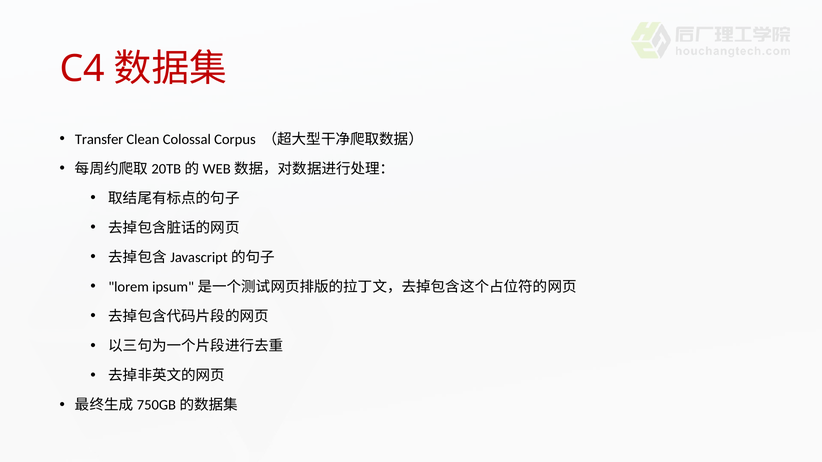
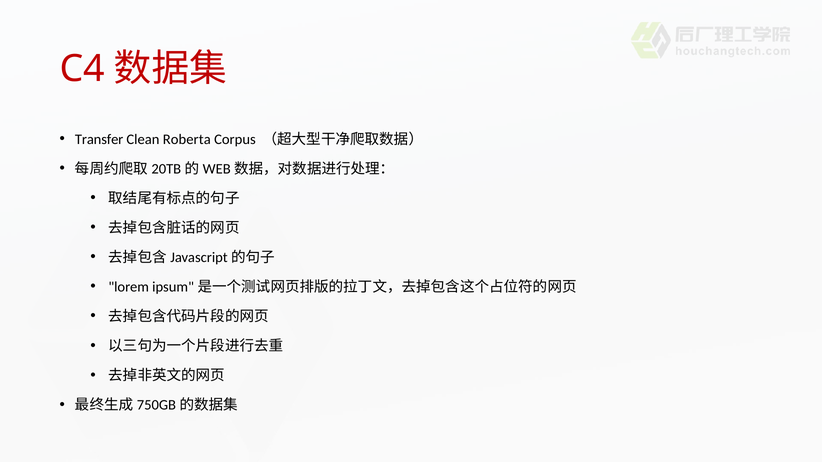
Colossal: Colossal -> Roberta (187, 139)
